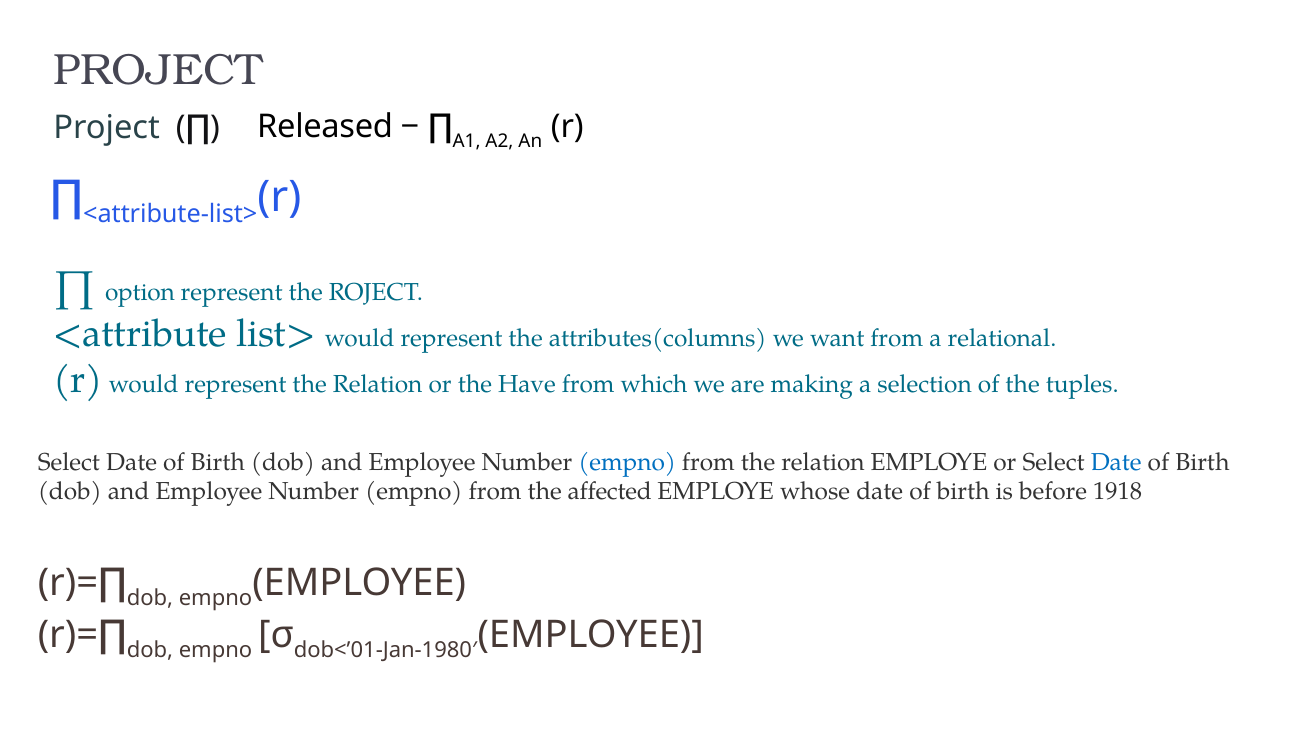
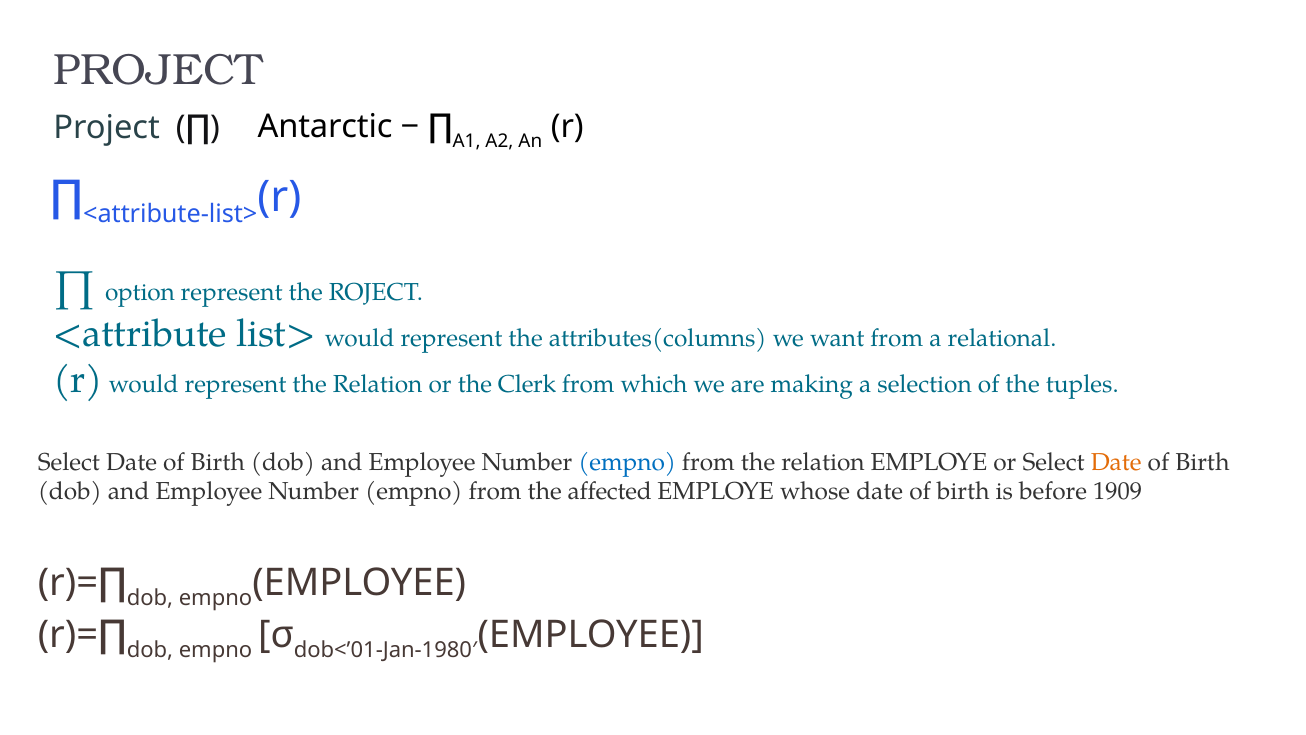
Released: Released -> Antarctic (325, 126)
Have: Have -> Clerk (527, 384)
Date colour: blue -> orange (1116, 462)
1918: 1918 -> 1909 (1118, 491)
